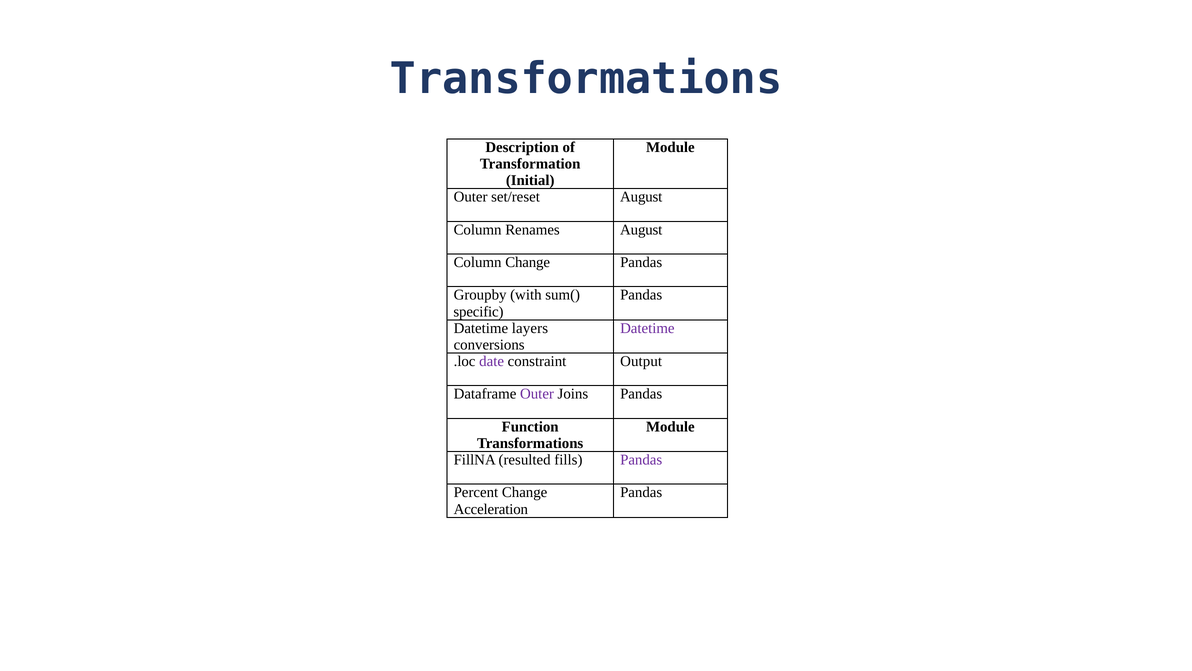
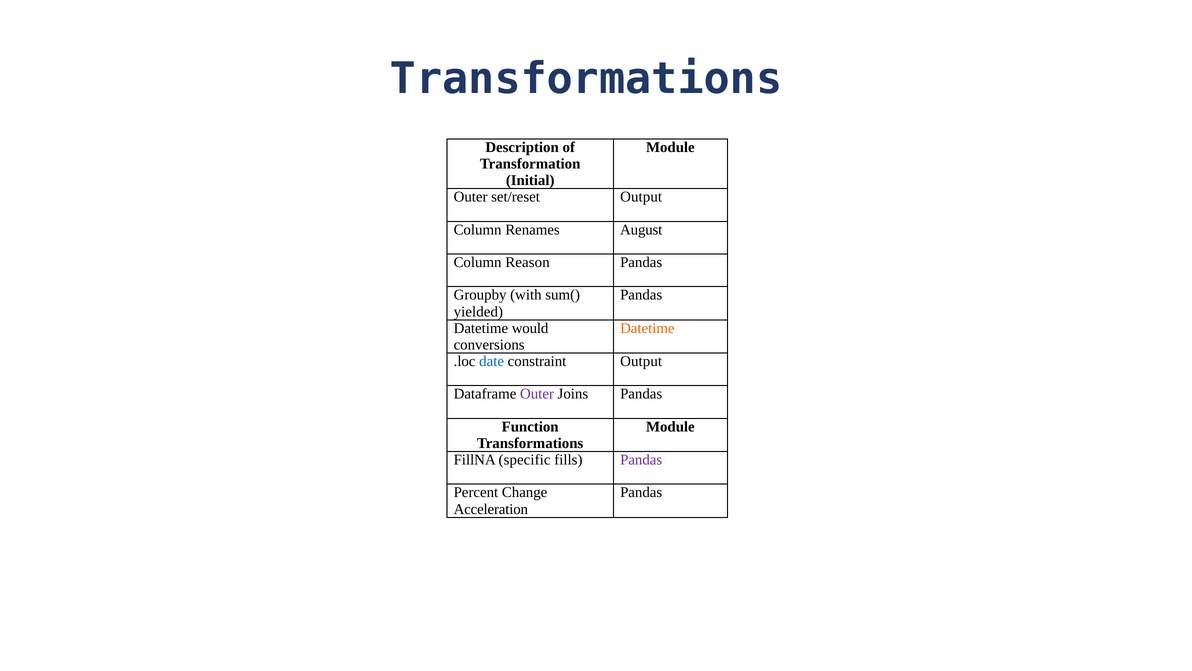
set/reset August: August -> Output (641, 197)
Column Change: Change -> Reason (528, 262)
specific: specific -> yielded (478, 311)
layers: layers -> would (530, 328)
Datetime colour: purple -> orange (647, 328)
date colour: purple -> blue (492, 361)
resulted: resulted -> specific (525, 460)
